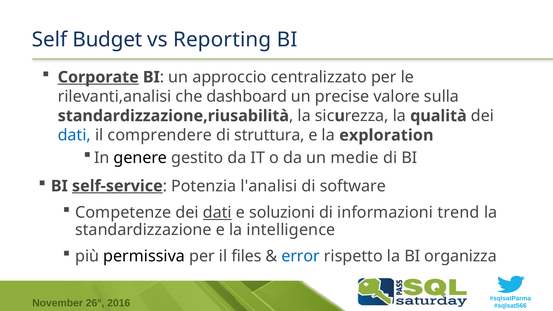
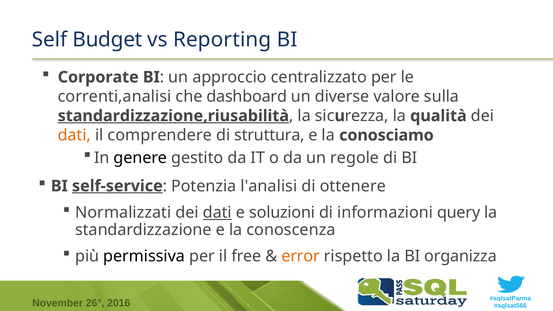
Corporate underline: present -> none (98, 77)
rilevanti,analisi: rilevanti,analisi -> correnti,analisi (115, 97)
precise: precise -> diverse (342, 97)
standardizzazione,riusabilità underline: none -> present (173, 116)
dati colour: blue -> orange (74, 135)
exploration: exploration -> conosciamo (386, 135)
medie: medie -> regole (355, 158)
software: software -> ottenere (353, 186)
Competenze: Competenze -> Normalizzati (123, 212)
trend: trend -> query (459, 212)
intelligence: intelligence -> conoscenza (291, 230)
files: files -> free (246, 256)
error colour: blue -> orange (301, 256)
